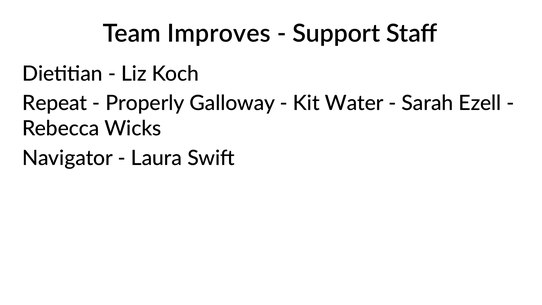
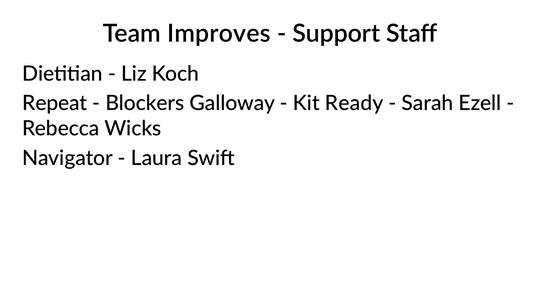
Properly: Properly -> Blockers (145, 103)
Water: Water -> Ready (354, 103)
